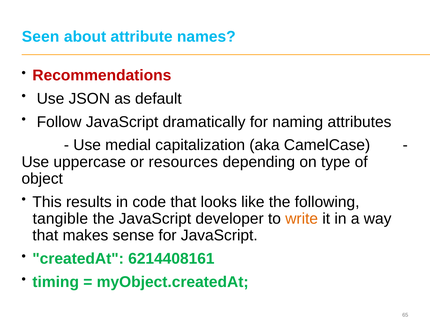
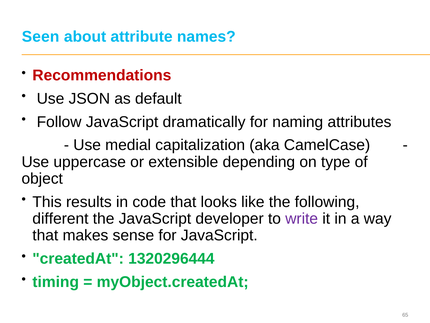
resources: resources -> extensible (183, 162)
tangible: tangible -> different (60, 218)
write colour: orange -> purple (302, 218)
6214408161: 6214408161 -> 1320296444 (171, 258)
